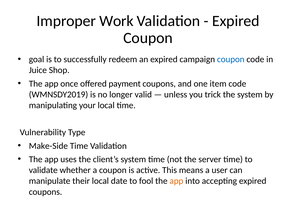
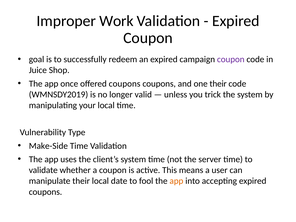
coupon colour: blue -> purple (231, 59)
offered payment: payment -> coupons (125, 84)
one item: item -> their (218, 84)
